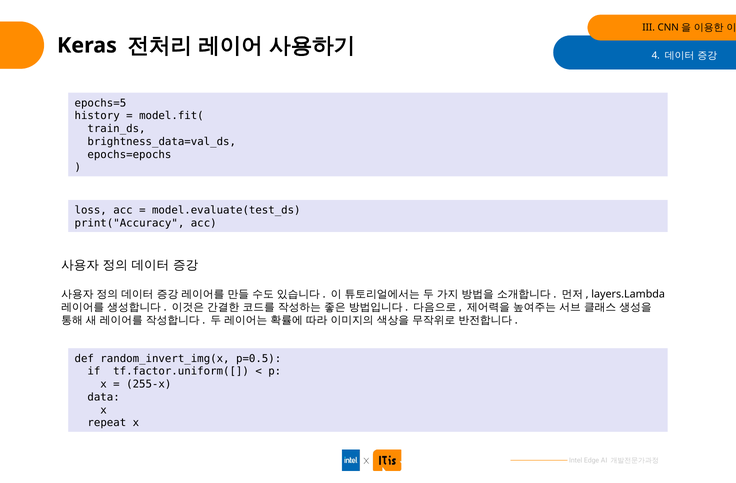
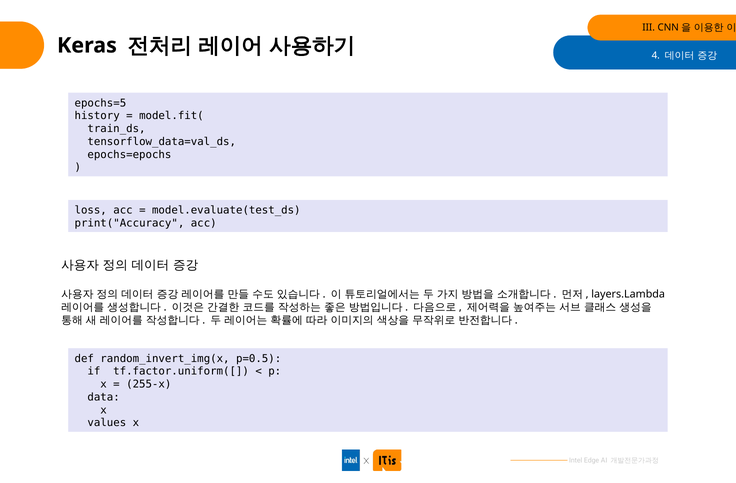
brightness_data=val_ds: brightness_data=val_ds -> tensorflow_data=val_ds (162, 142)
repeat: repeat -> values (107, 423)
